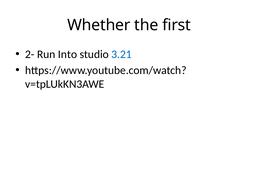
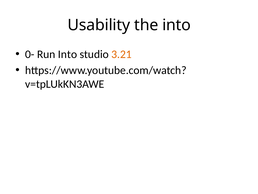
Whether: Whether -> Usability (99, 25)
the first: first -> into (177, 25)
2-: 2- -> 0- (30, 54)
3.21 colour: blue -> orange (121, 54)
